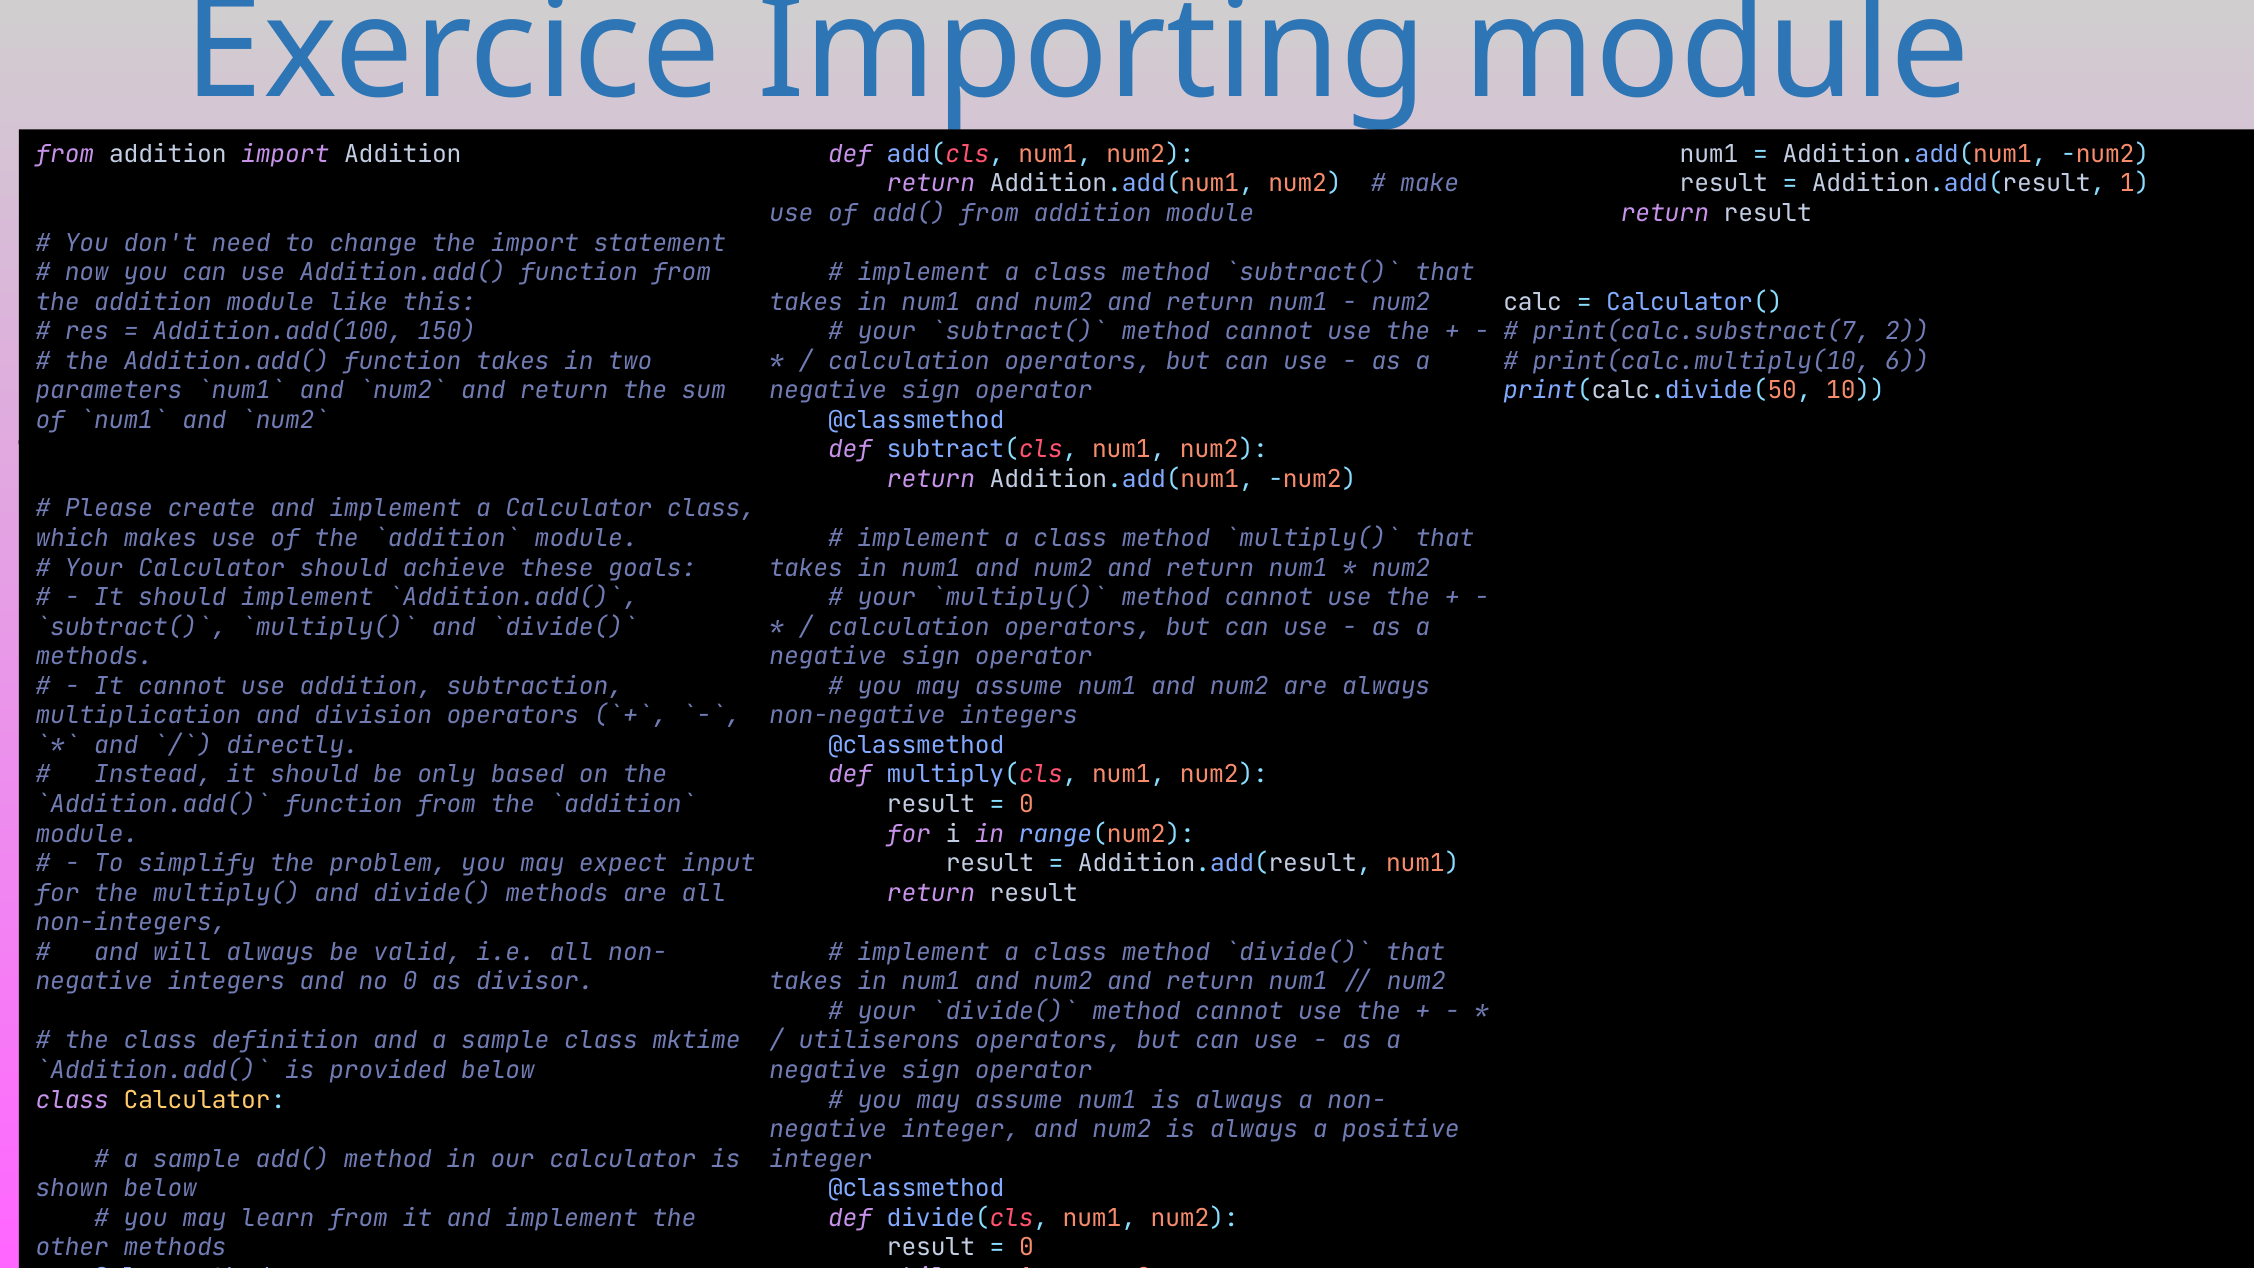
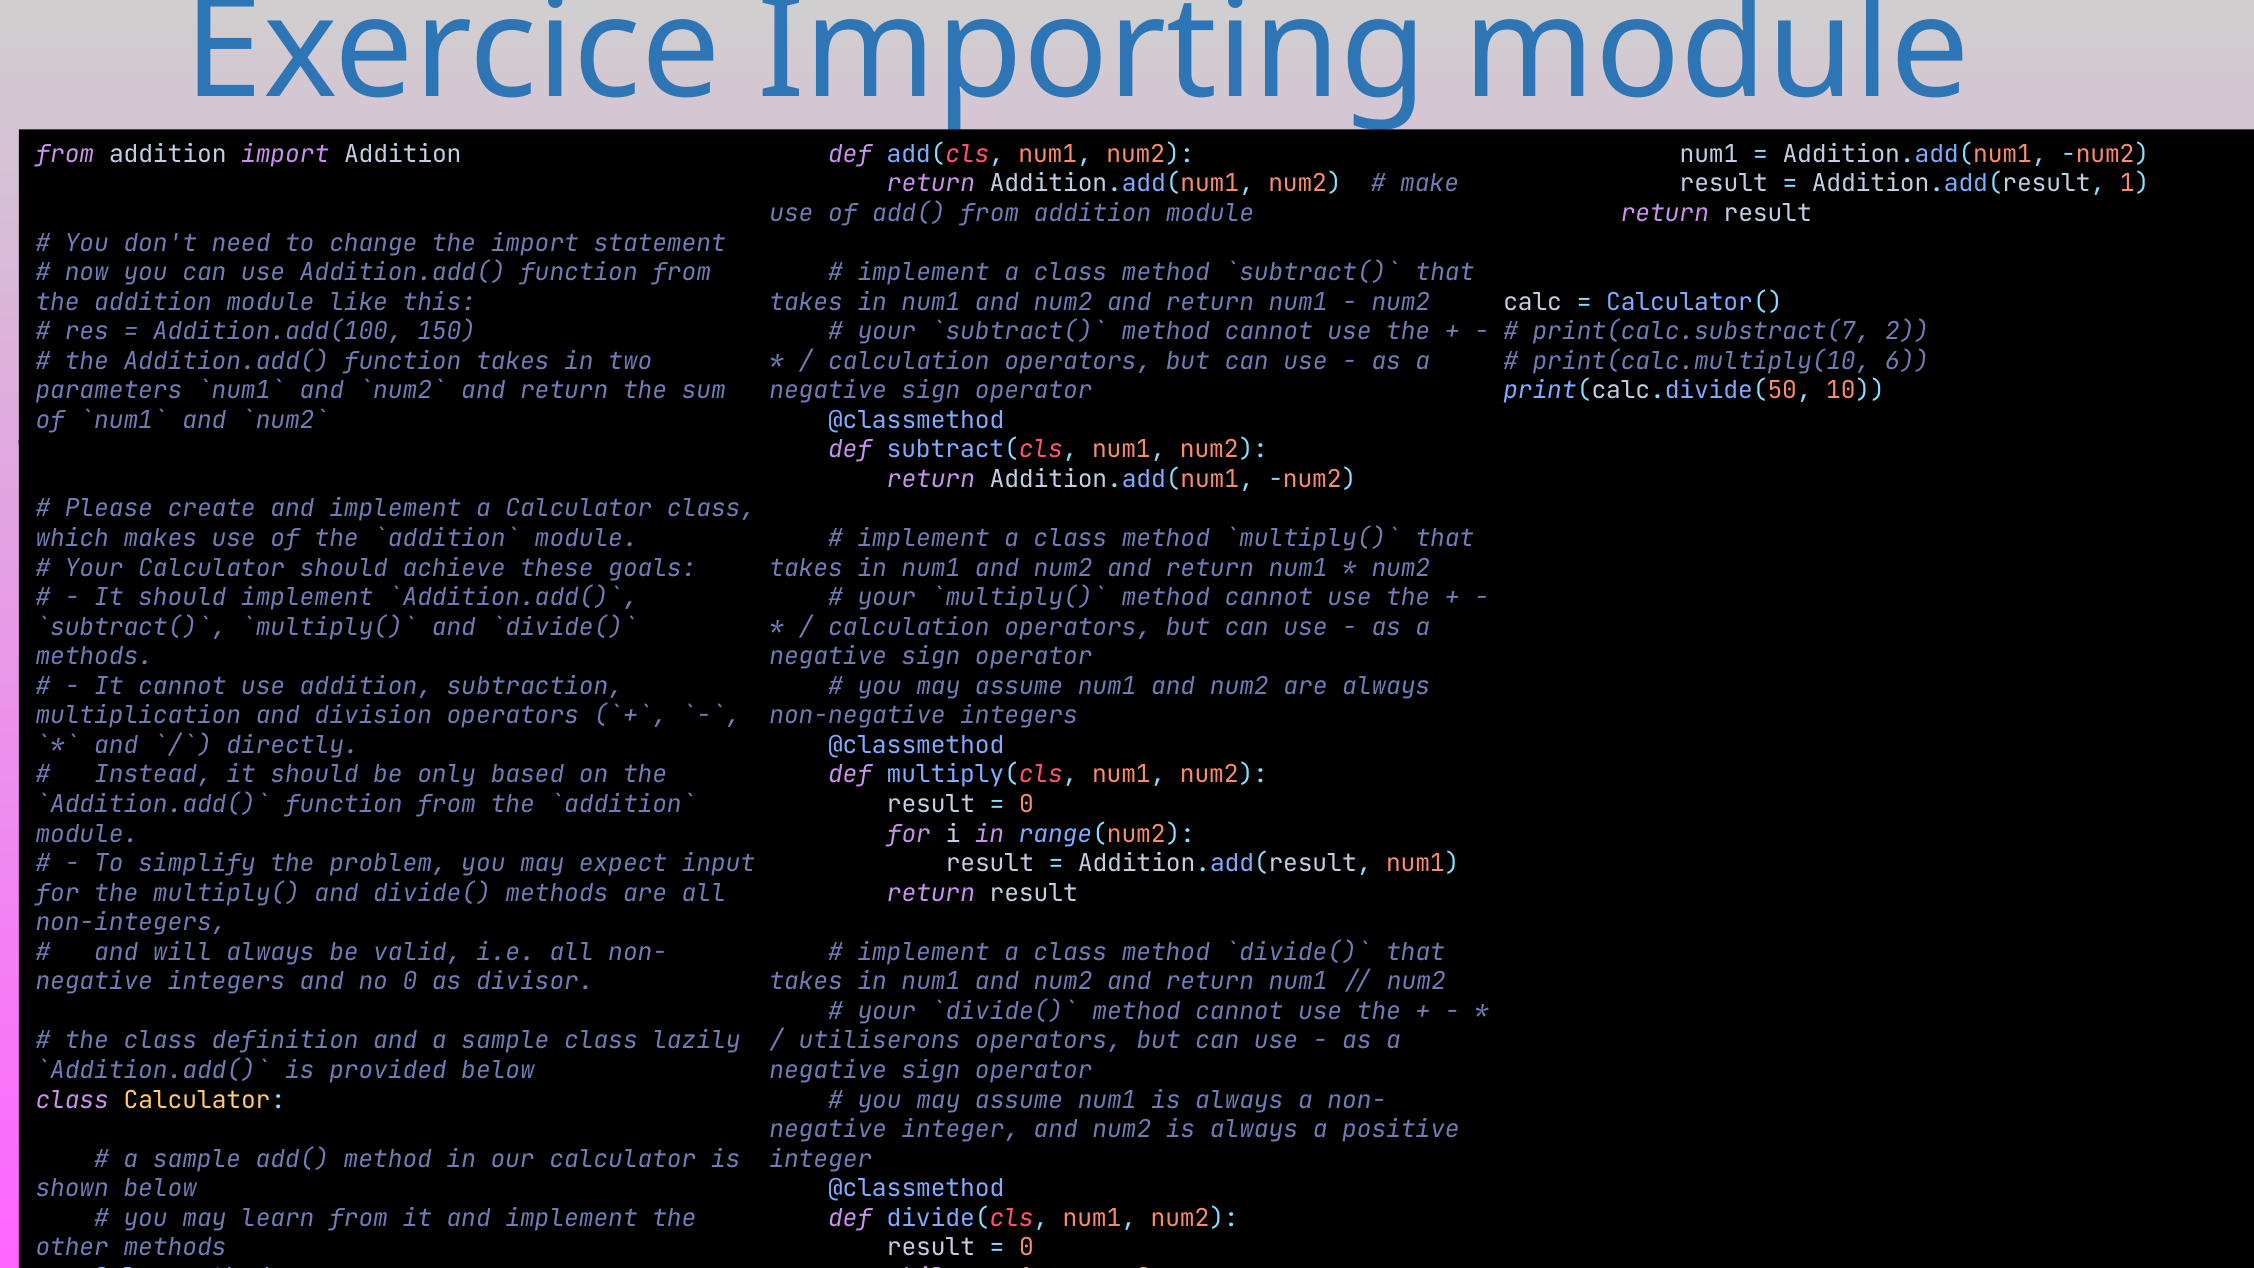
mktime: mktime -> lazily (696, 1041)
